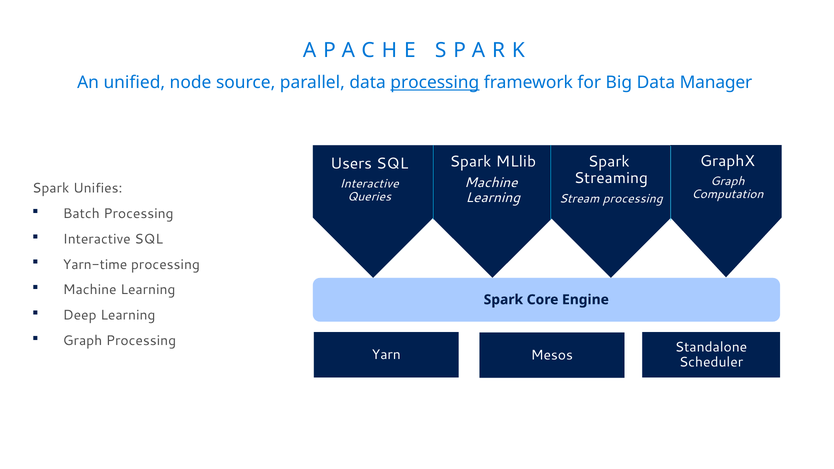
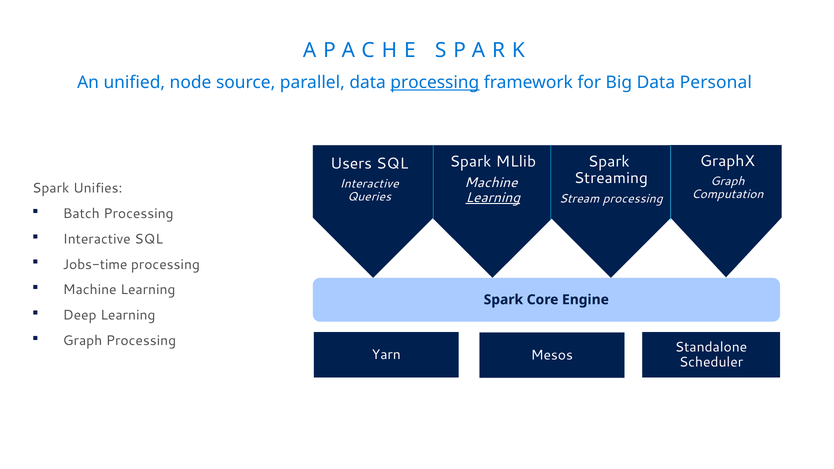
Manager: Manager -> Personal (716, 82)
Learning underline: none -> present (493, 198)
Yarn-time: Yarn-time -> Jobs-time (95, 265)
